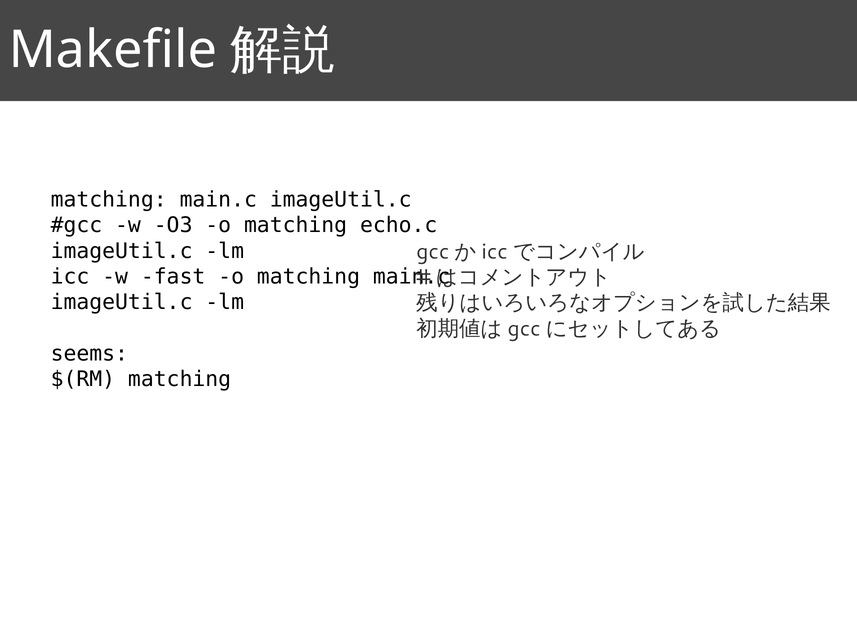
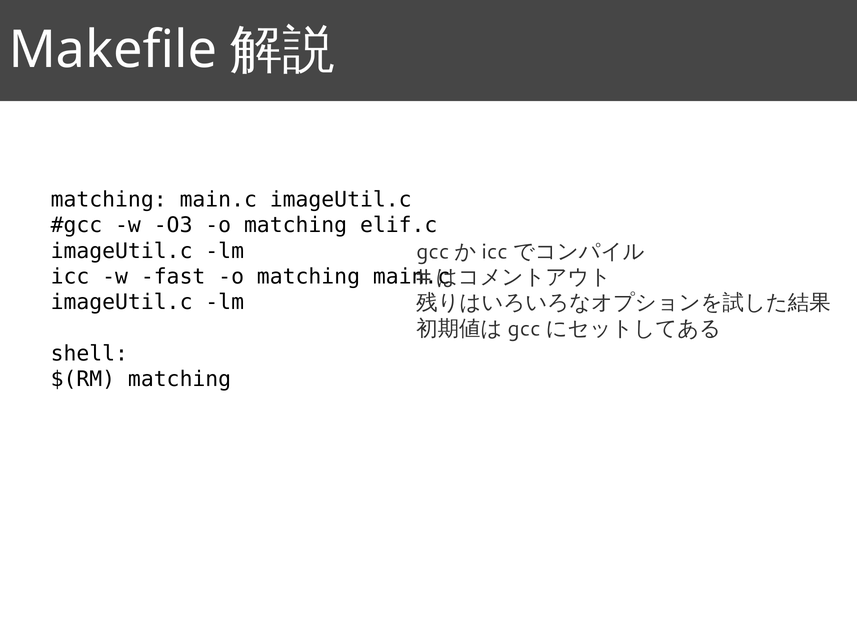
echo.c: echo.c -> elif.c (399, 226)
seems: seems -> shell (89, 354)
